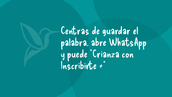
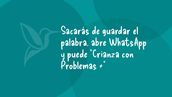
Centras: Centras -> Sacarás (75, 31)
Inscribirte: Inscribirte -> Problemas (79, 65)
